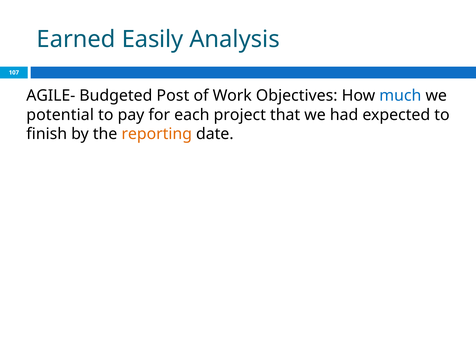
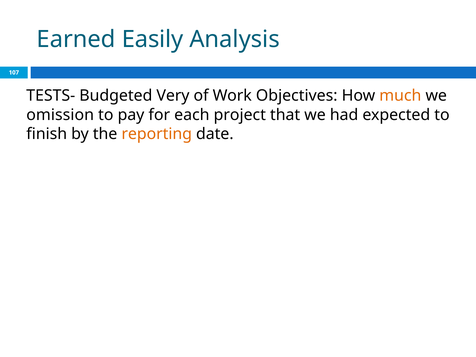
AGILE-: AGILE- -> TESTS- (51, 96)
Post: Post -> Very (173, 96)
much colour: blue -> orange (400, 96)
potential: potential -> omission (60, 115)
